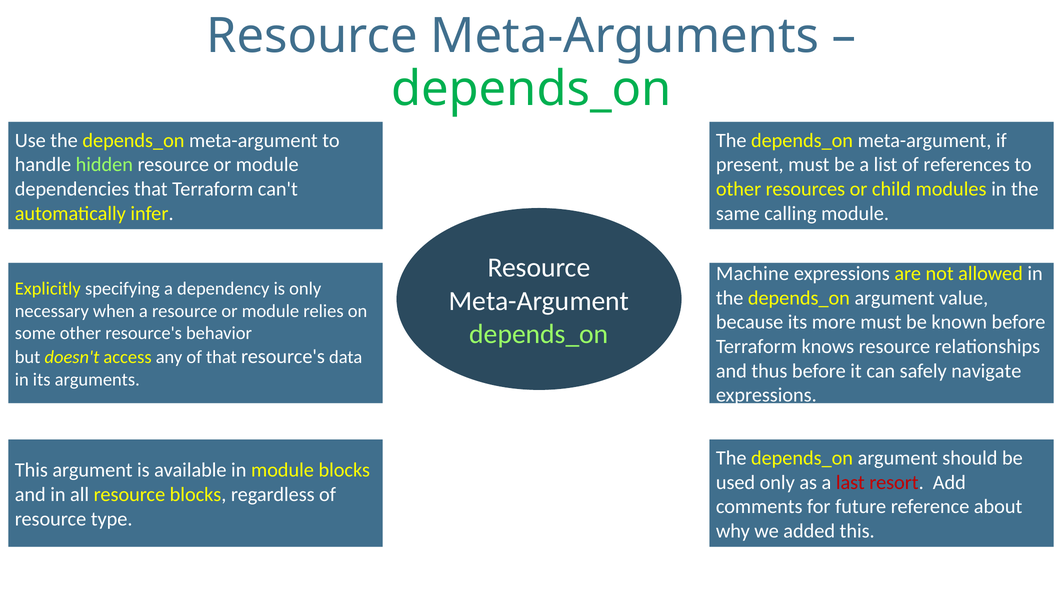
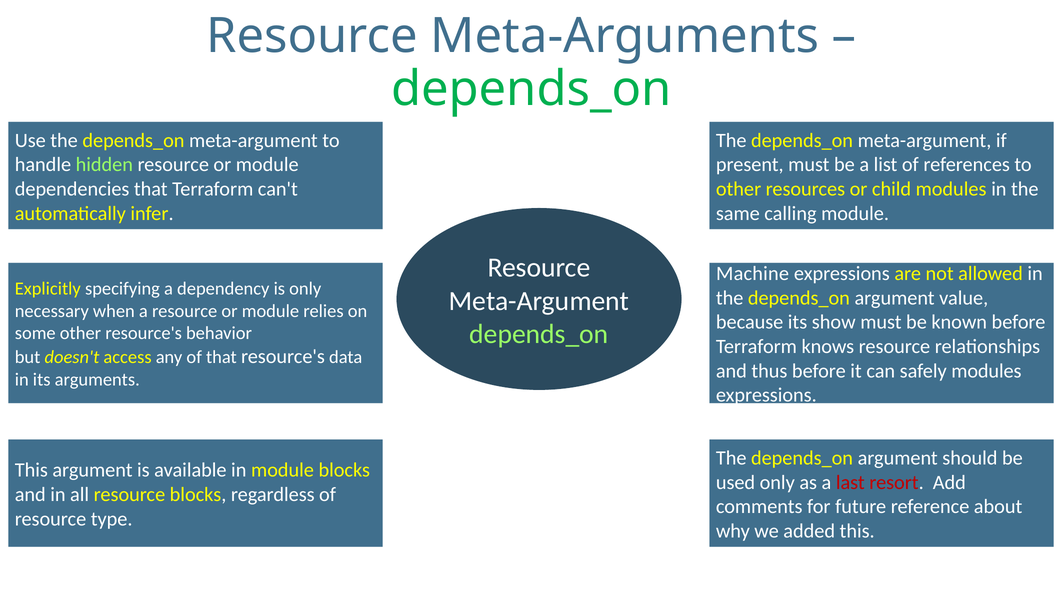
more: more -> show (834, 322)
safely navigate: navigate -> modules (986, 371)
